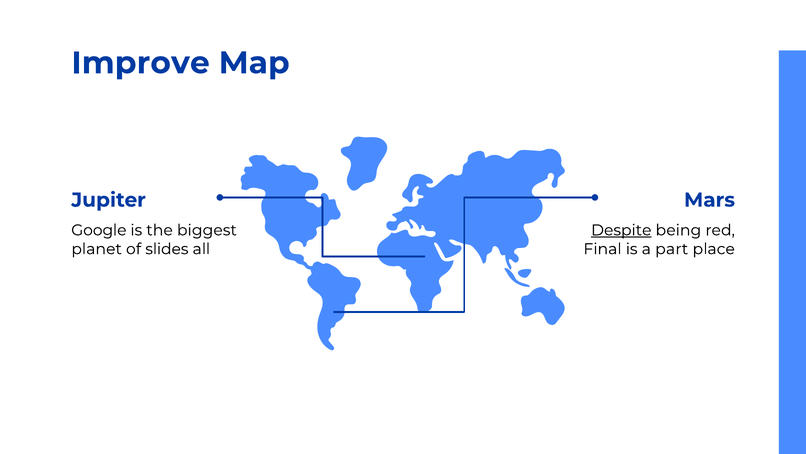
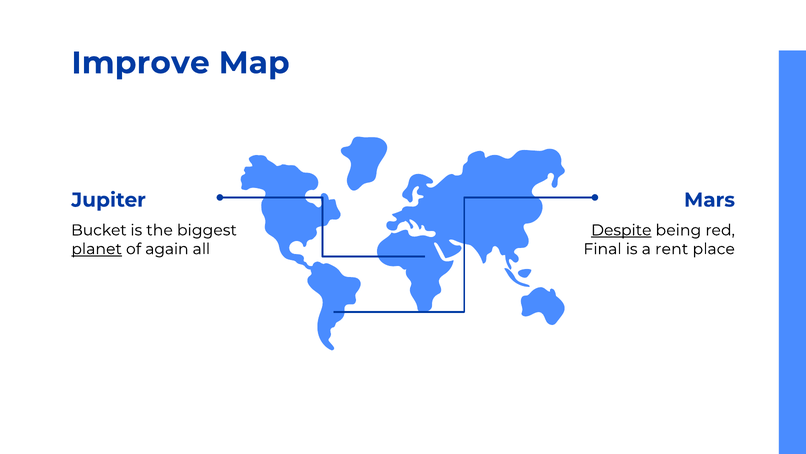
Google: Google -> Bucket (99, 230)
planet underline: none -> present (97, 249)
slides: slides -> again (167, 249)
part: part -> rent (672, 249)
